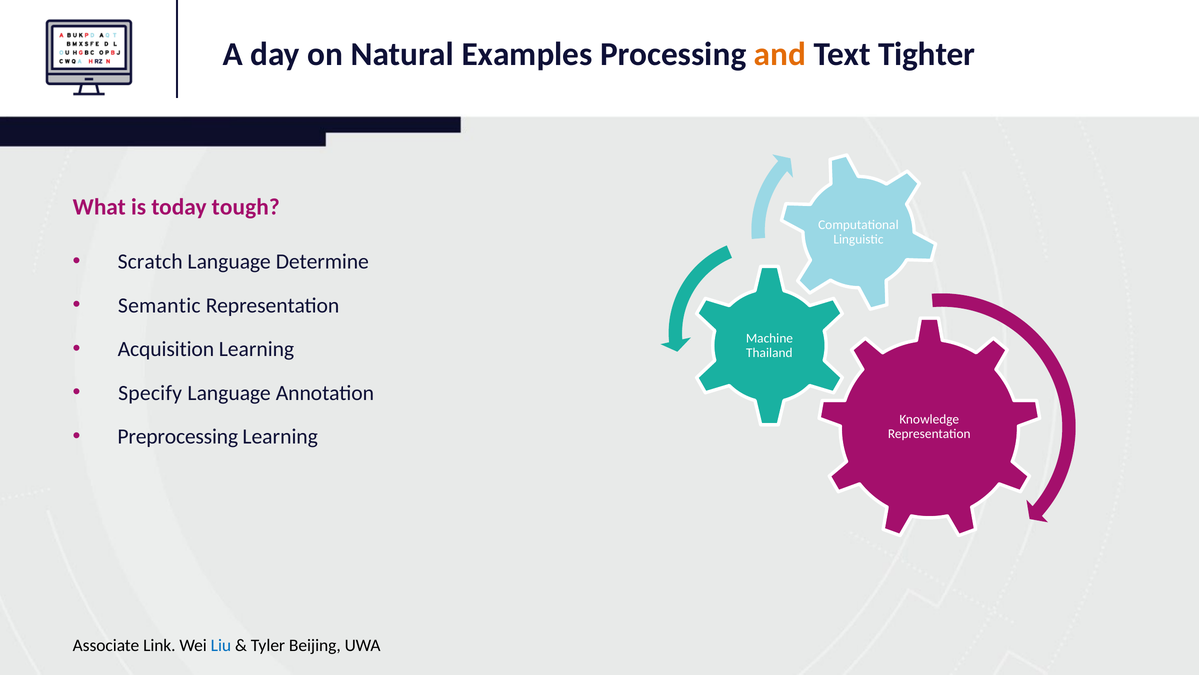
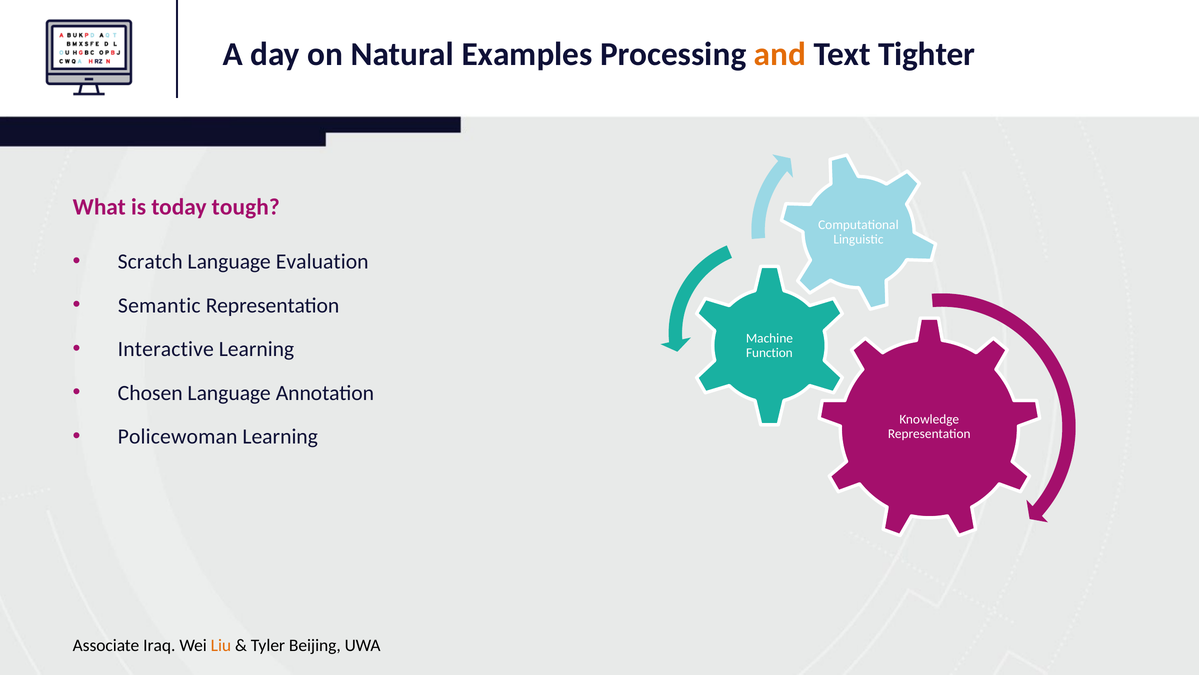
Determine: Determine -> Evaluation (322, 262)
Acquisition: Acquisition -> Interactive (166, 349)
Thailand: Thailand -> Function (769, 352)
Specify: Specify -> Chosen (150, 393)
Preprocessing: Preprocessing -> Policewoman (178, 436)
Link: Link -> Iraq (159, 645)
Liu colour: blue -> orange (221, 645)
